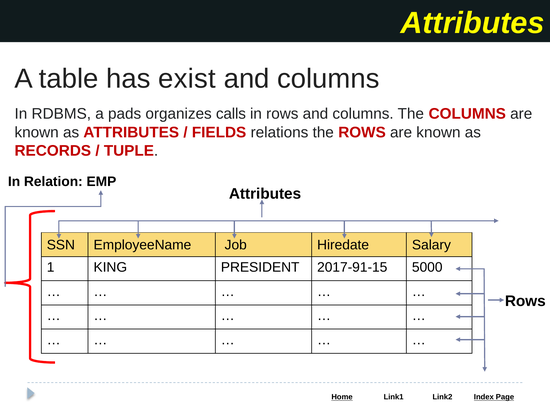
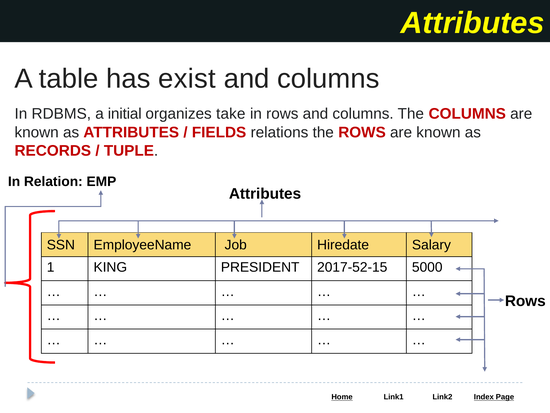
pads: pads -> initial (125, 114)
calls: calls -> take (231, 114)
2017-91-15: 2017-91-15 -> 2017-52-15 (352, 267)
